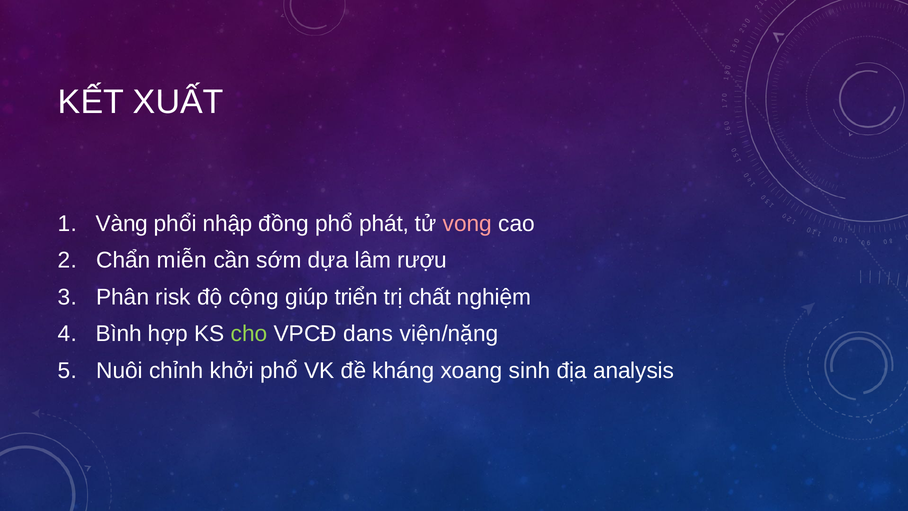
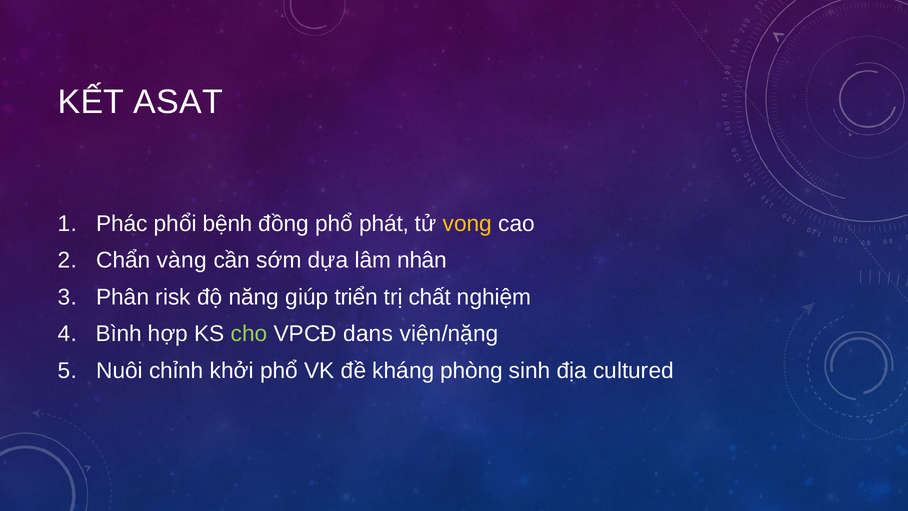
XUẤT: XUẤT -> ASAT (178, 102)
Vàng: Vàng -> Phác (122, 224)
nhập: nhập -> bệnh (228, 224)
vong colour: pink -> yellow (467, 224)
miễn: miễn -> vàng (182, 260)
rượu: rượu -> nhân (422, 260)
cộng: cộng -> năng (254, 297)
xoang: xoang -> phòng (472, 370)
analysis: analysis -> cultured (633, 370)
